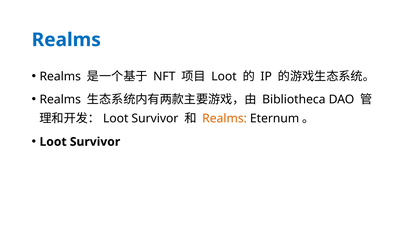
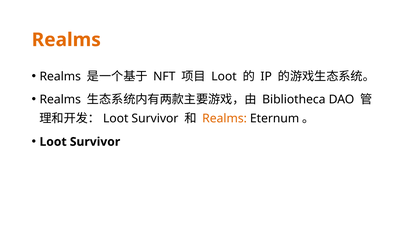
Realms colour: blue -> orange (66, 40)
